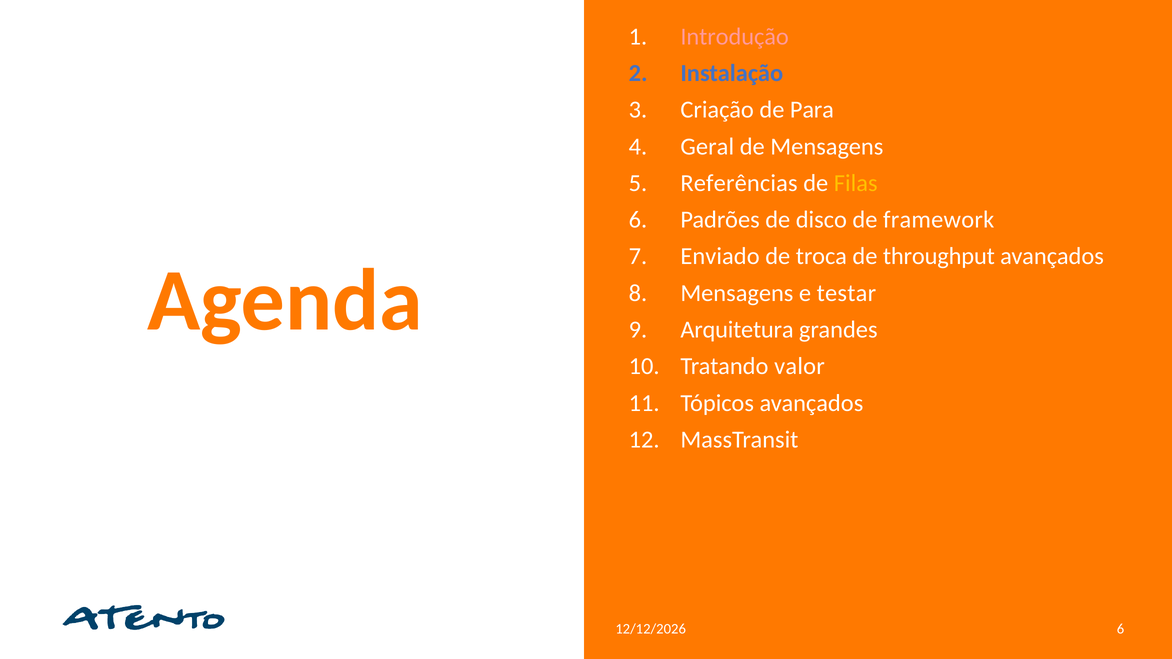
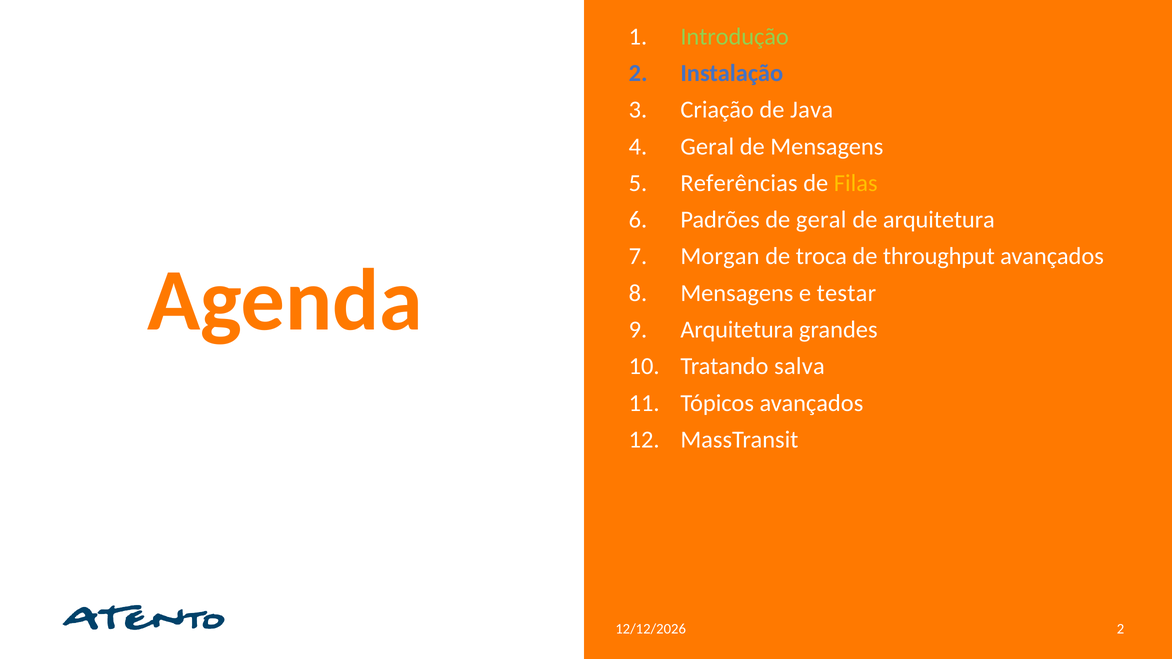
Introdução colour: pink -> light green (735, 37)
Para: Para -> Java (812, 110)
de disco: disco -> geral (821, 220)
de framework: framework -> arquitetura (939, 220)
Enviado: Enviado -> Morgan (720, 257)
valor: valor -> salva (800, 366)
6: 6 -> 2 (1121, 629)
